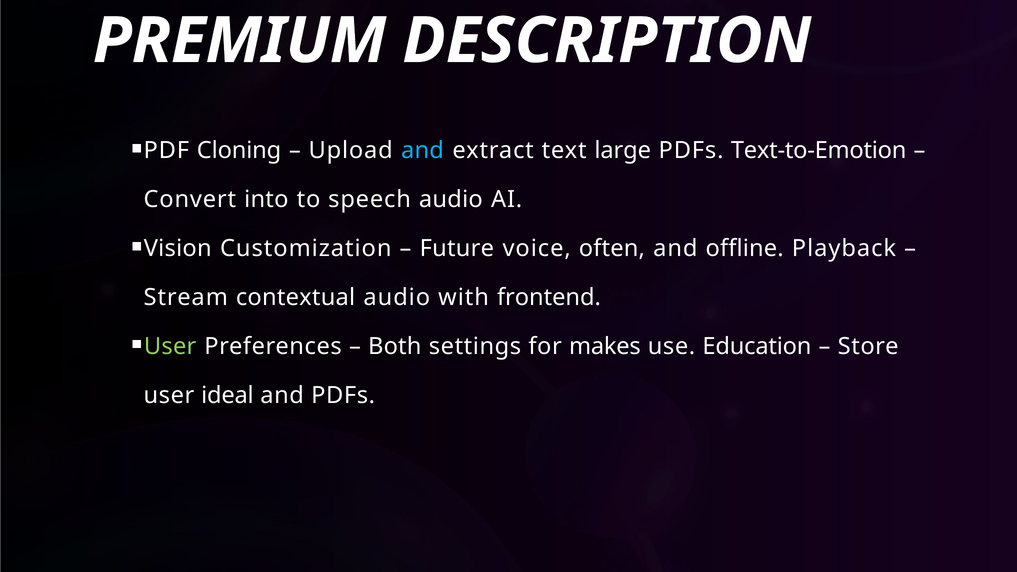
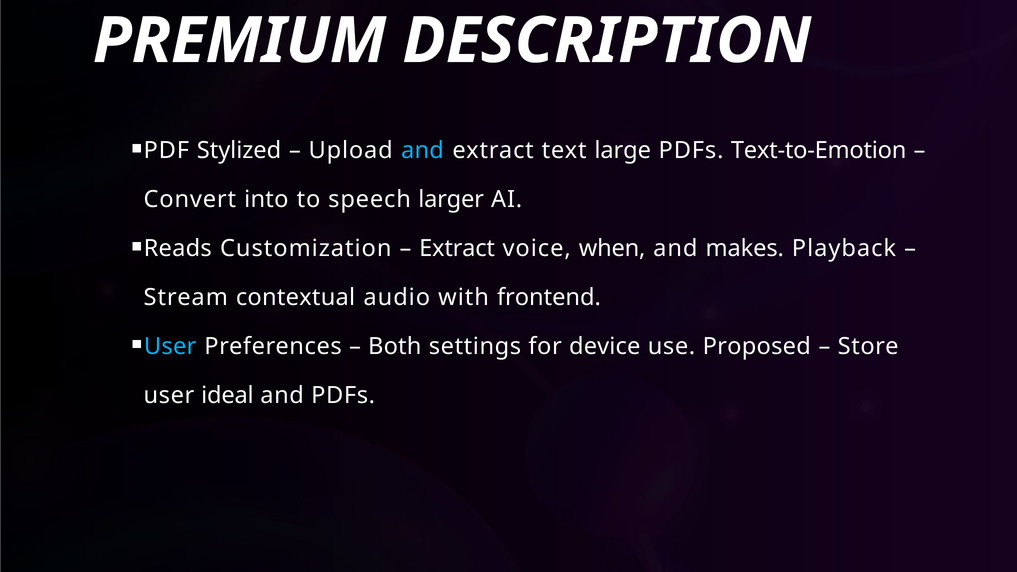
Cloning: Cloning -> Stylized (239, 151)
speech audio: audio -> larger (451, 200)
Vision: Vision -> Reads (178, 249)
Future: Future -> Extract (457, 249)
often: often -> when (612, 249)
offline: offline -> makes (745, 249)
User colour: light green -> light blue (170, 346)
makes: makes -> device (605, 346)
Education: Education -> Proposed (757, 346)
